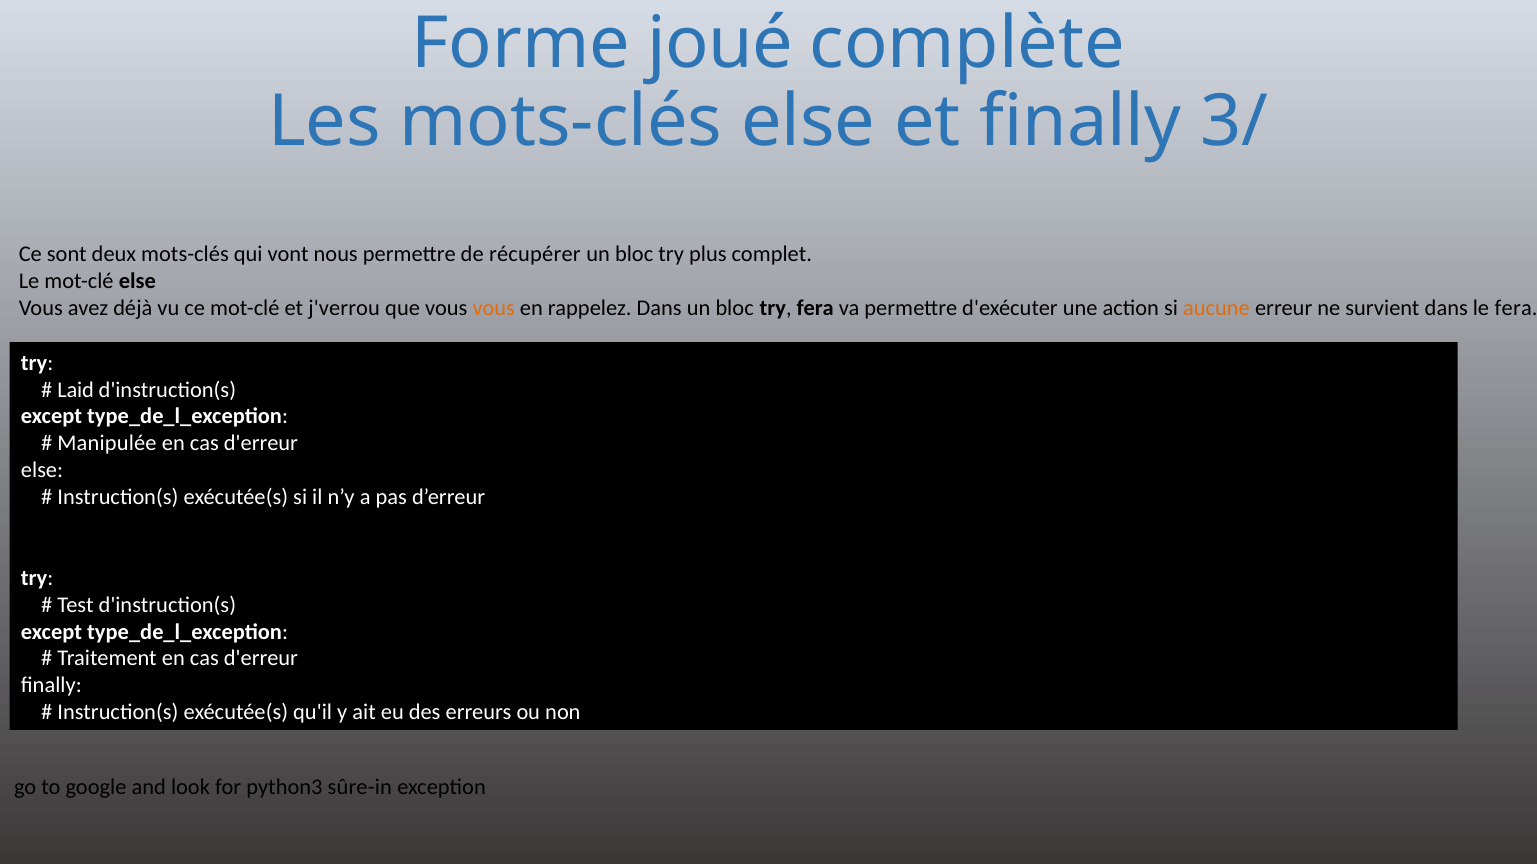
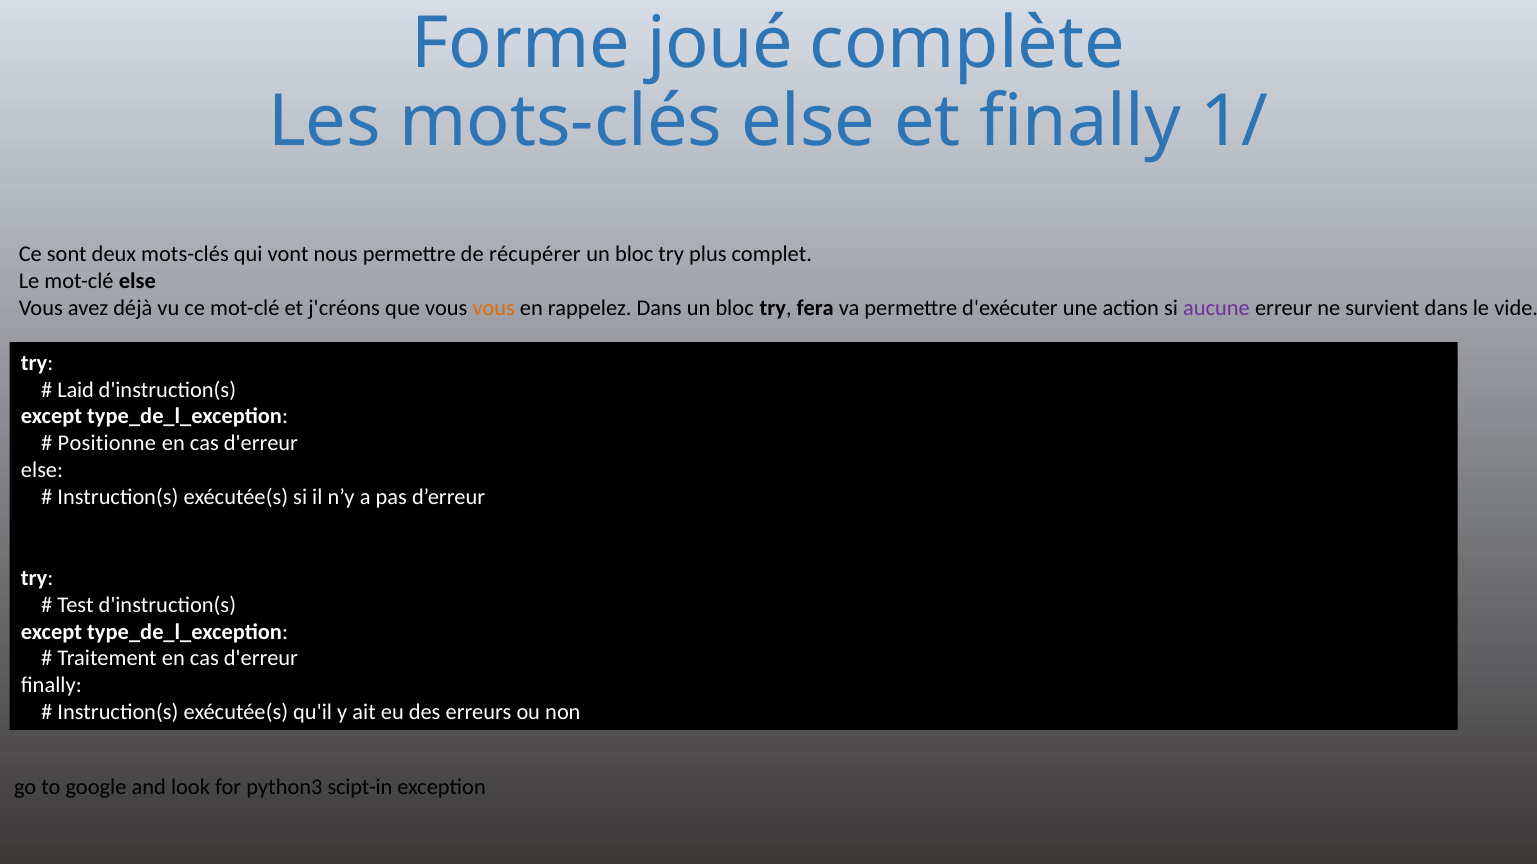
3/: 3/ -> 1/ (1234, 122)
j'verrou: j'verrou -> j'créons (344, 308)
aucune colour: orange -> purple (1217, 308)
le fera: fera -> vide (1516, 308)
Manipulée: Manipulée -> Positionne (107, 444)
sûre-in: sûre-in -> scipt-in (360, 788)
